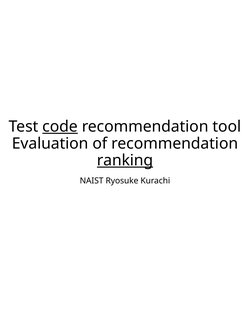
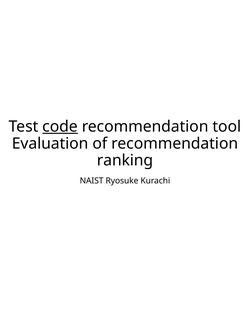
ranking underline: present -> none (125, 160)
